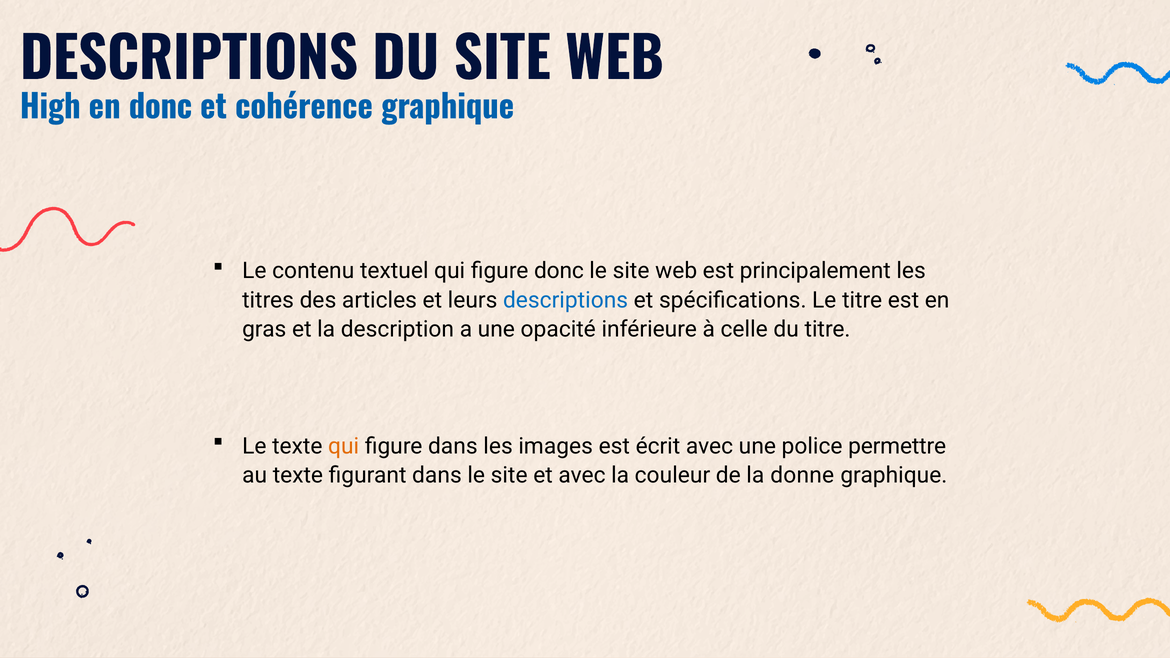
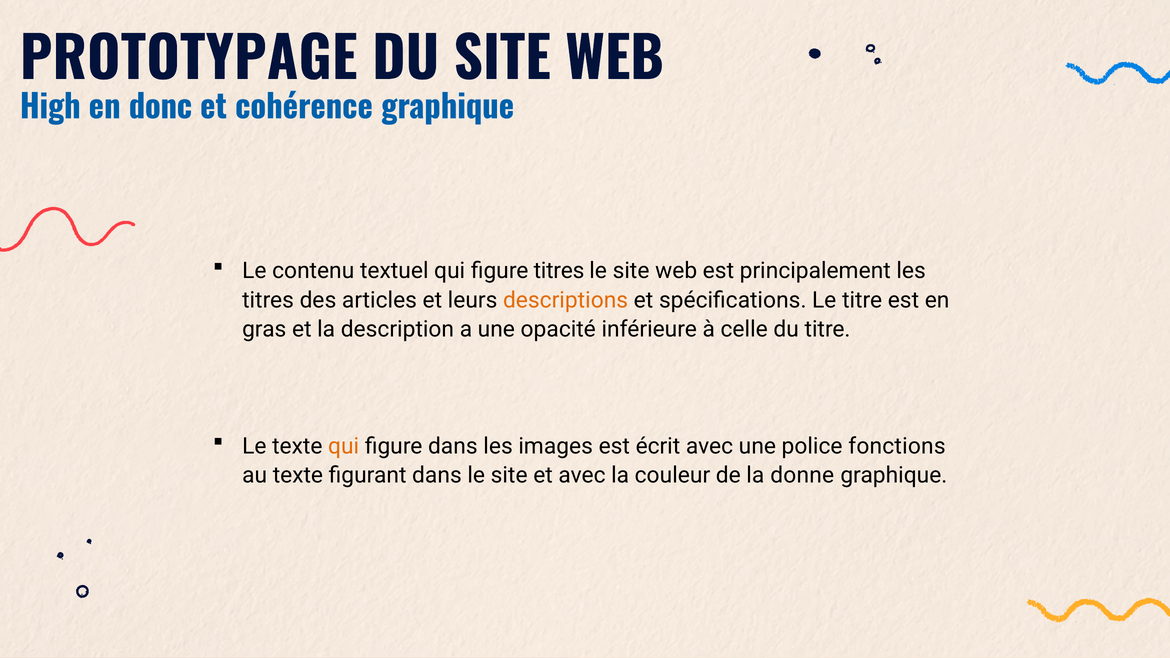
DESCRIPTIONS: DESCRIPTIONS -> PROTOTYPAGE (189, 60)
figure donc: donc -> titres (559, 271)
descriptions colour: blue -> orange (566, 300)
permettre: permettre -> fonctions (897, 446)
